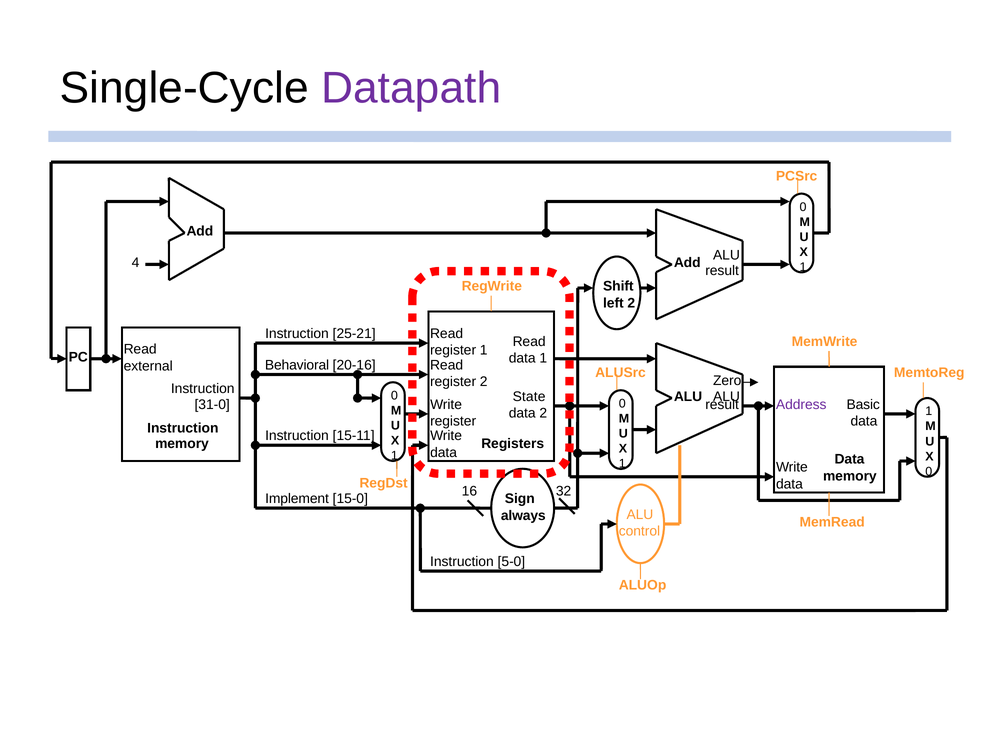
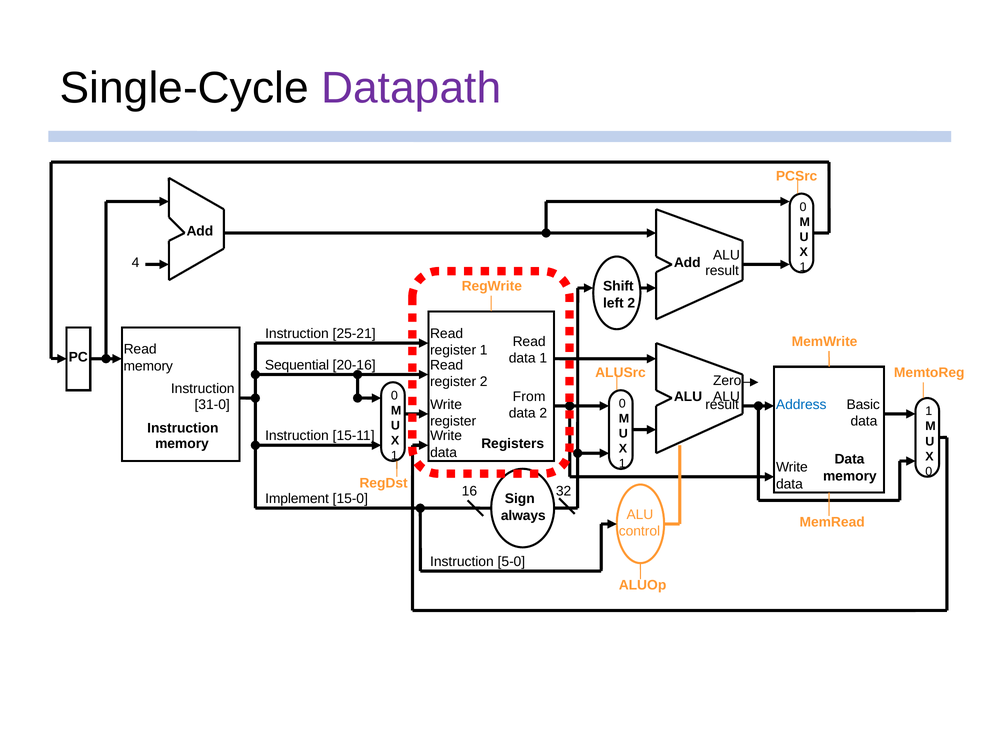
Behavioral: Behavioral -> Sequential (297, 365)
external: external -> memory (148, 366)
State: State -> From (529, 396)
Address colour: purple -> blue (801, 404)
